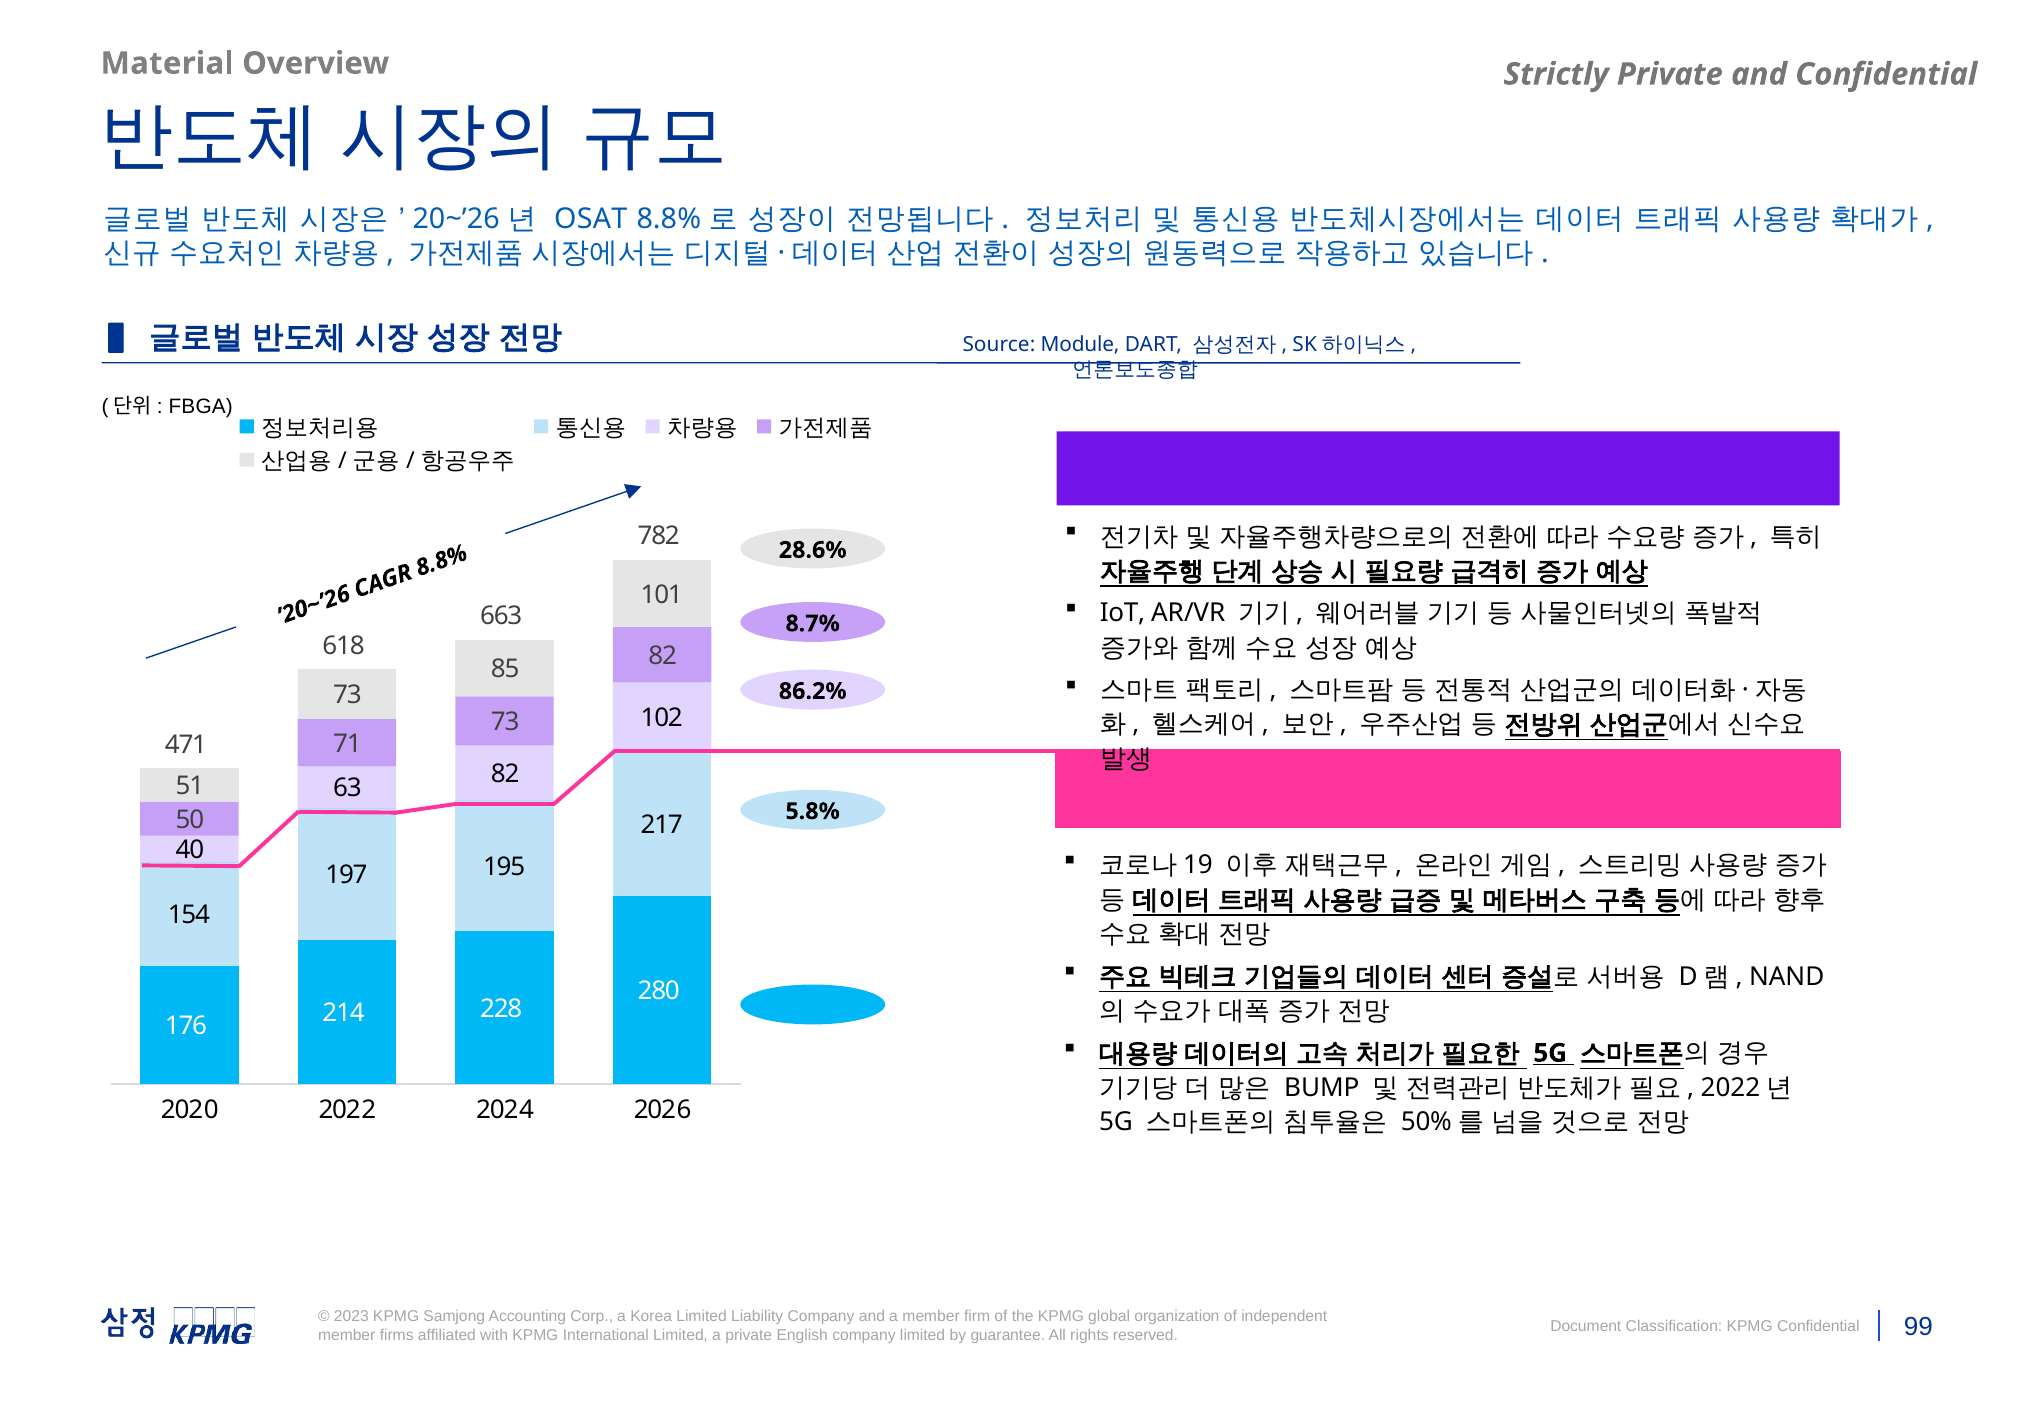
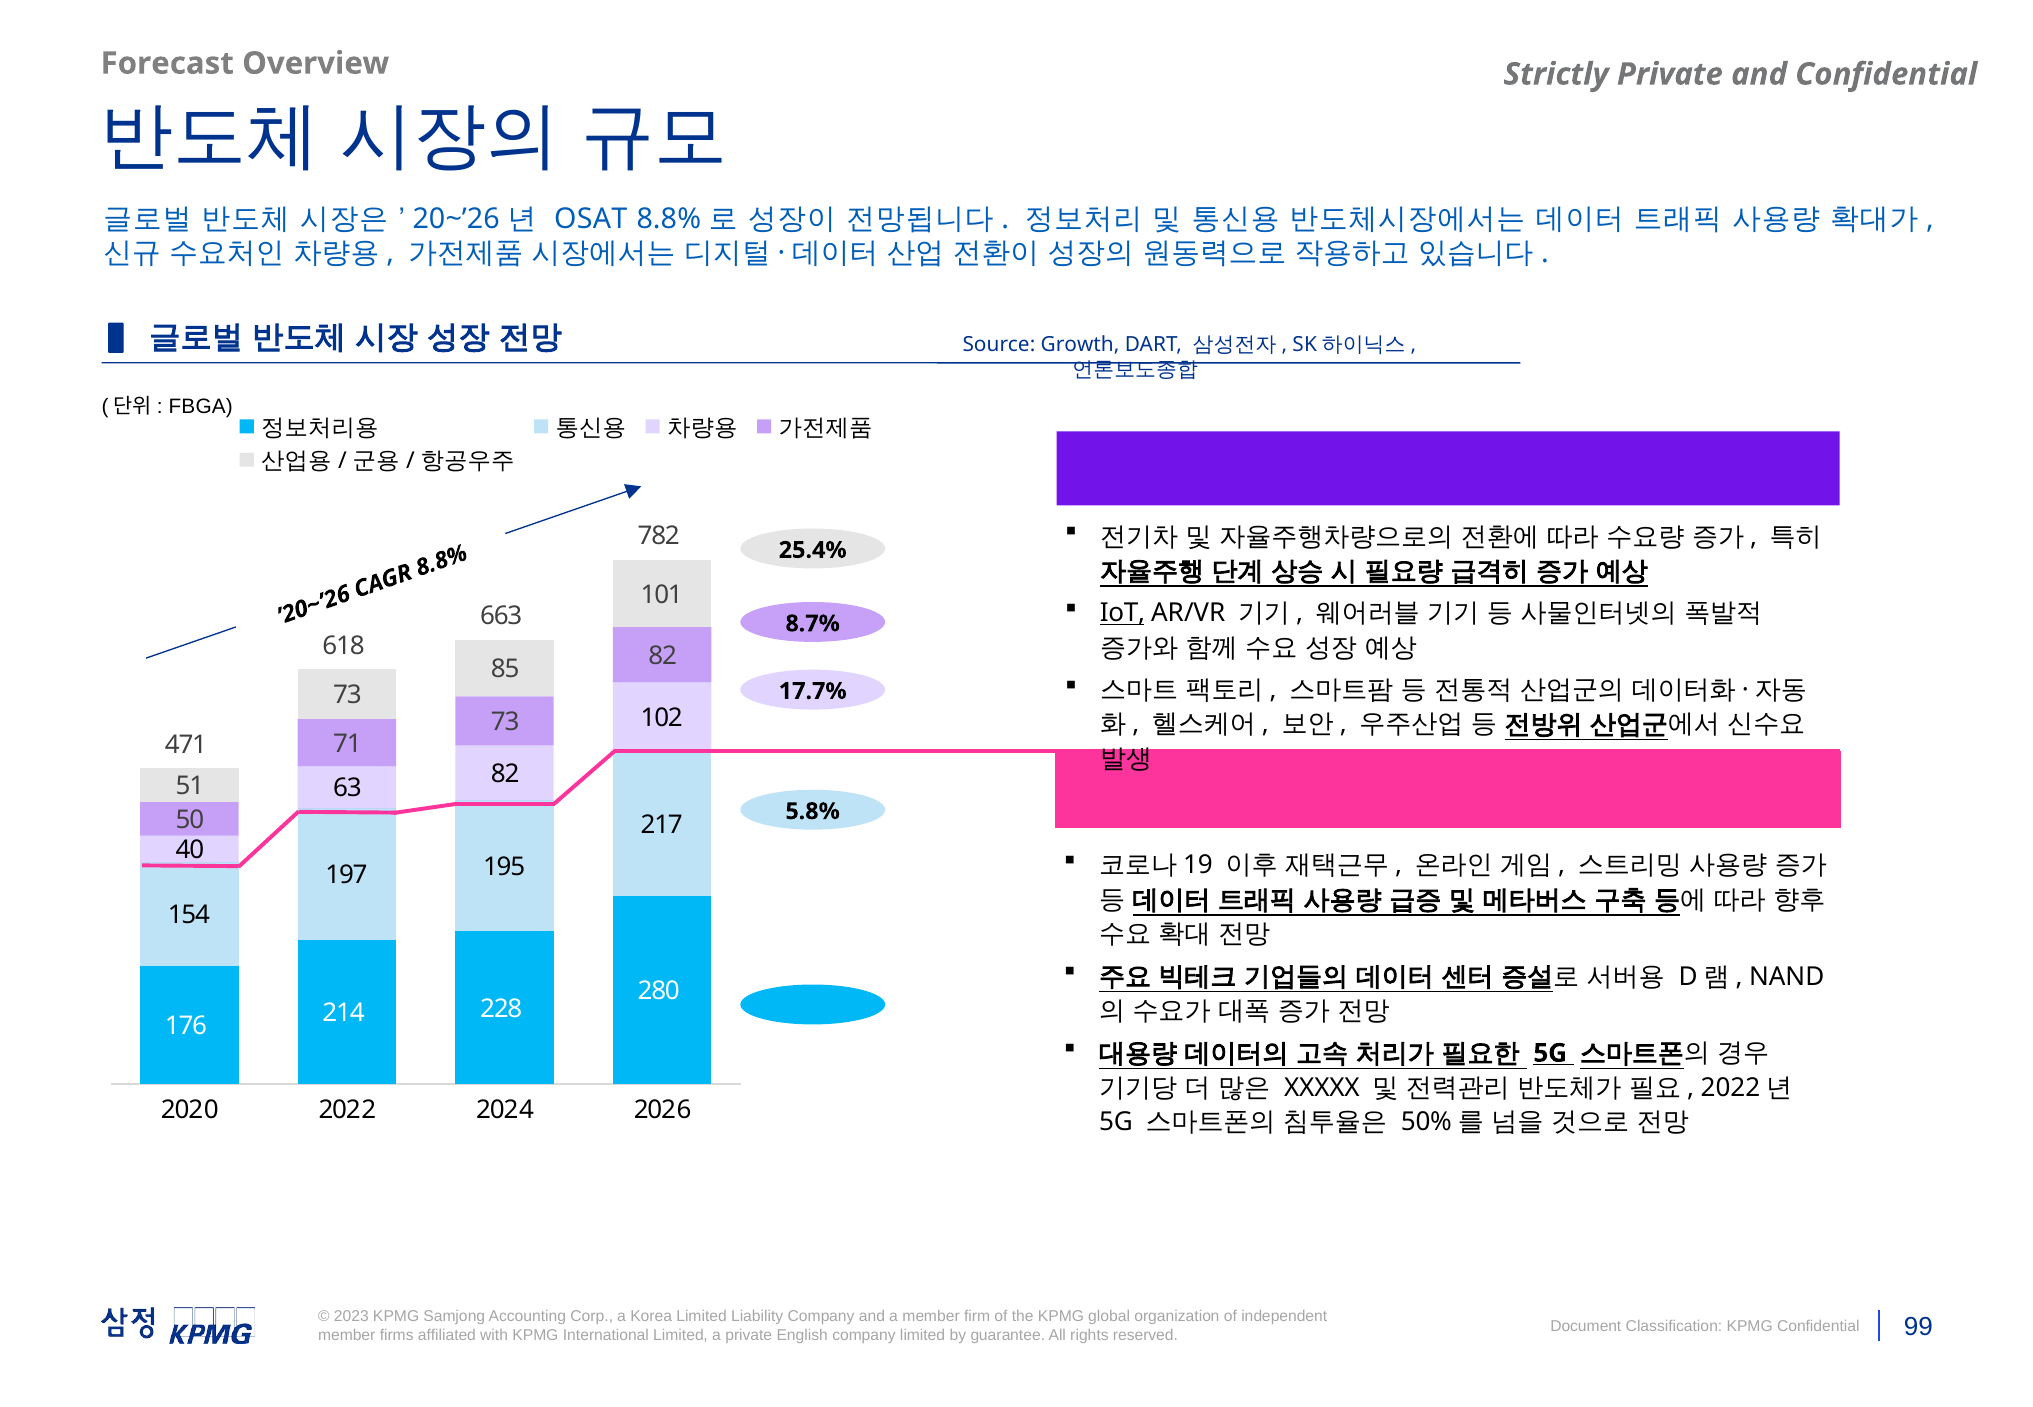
Material: Material -> Forecast (167, 63)
Module: Module -> Growth (1080, 344)
28.6%: 28.6% -> 25.4% (813, 550)
IoT underline: none -> present (1122, 613)
86.2%: 86.2% -> 17.7% (813, 691)
BUMP: BUMP -> XXXXX (1322, 1088)
